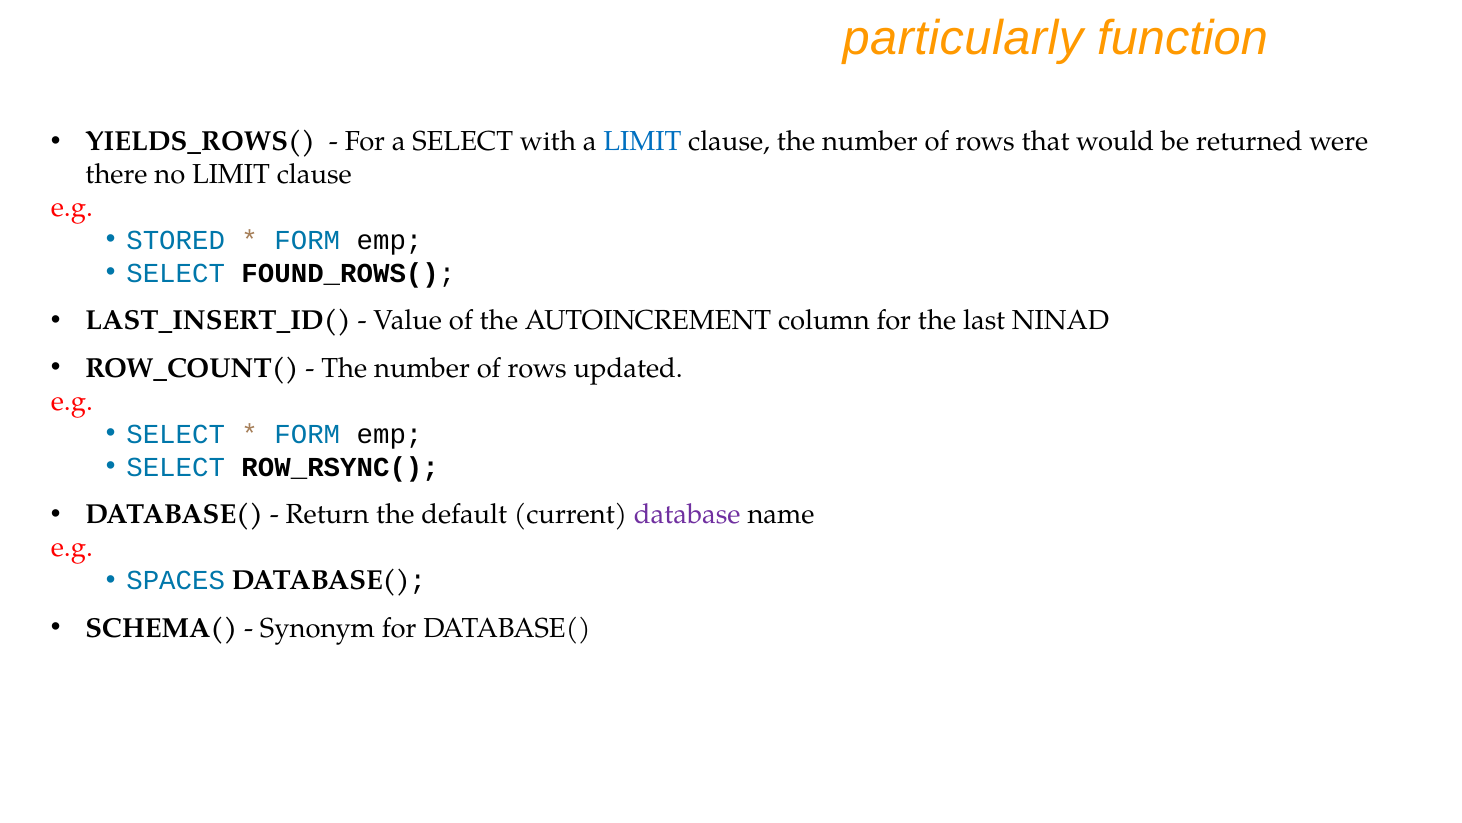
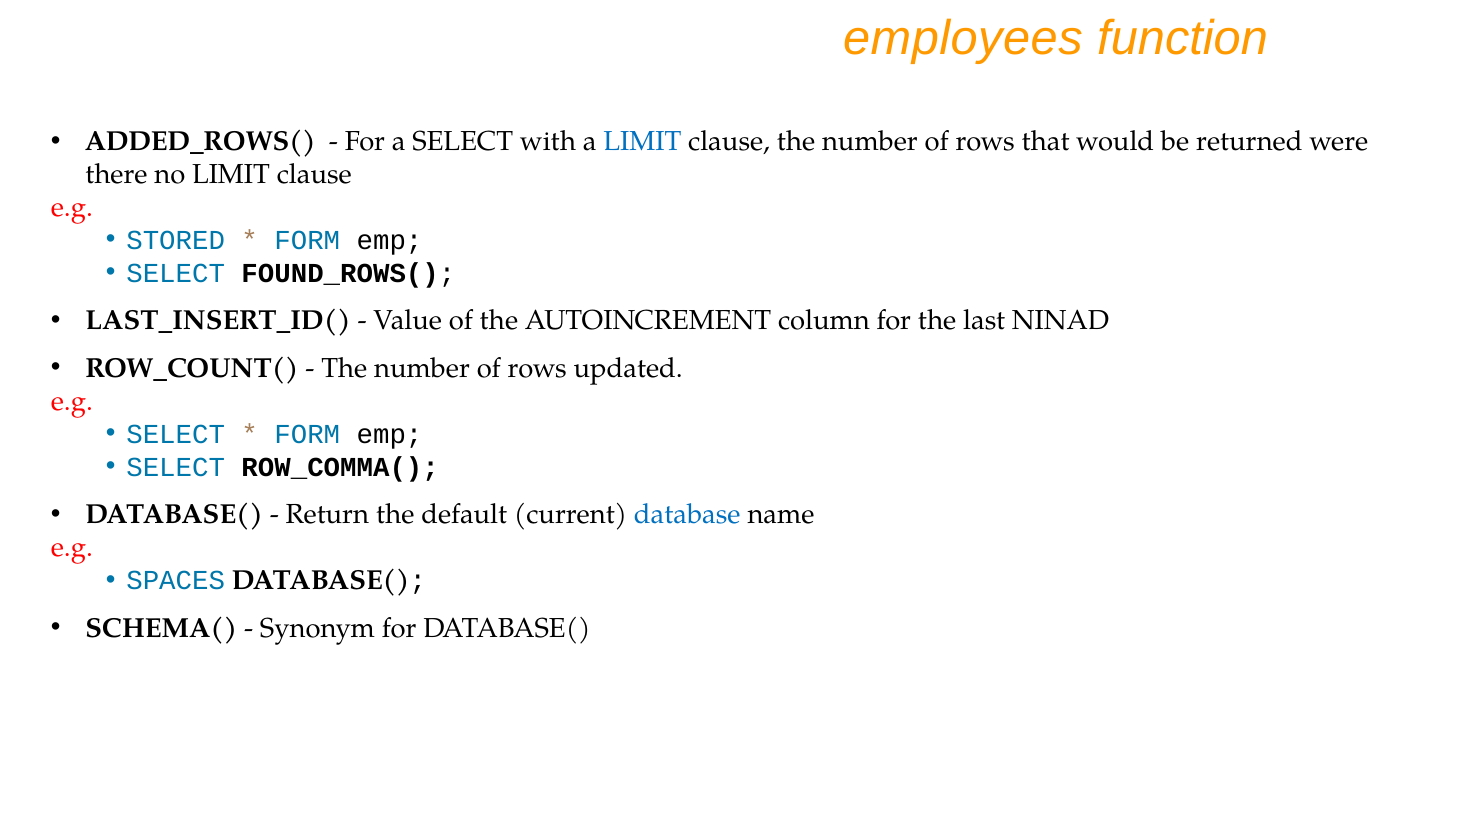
particularly: particularly -> employees (963, 38)
YIELDS_ROWS(: YIELDS_ROWS( -> ADDED_ROWS( (200, 142)
ROW_RSYNC(: ROW_RSYNC( -> ROW_COMMA( (340, 467)
database colour: purple -> blue (687, 514)
